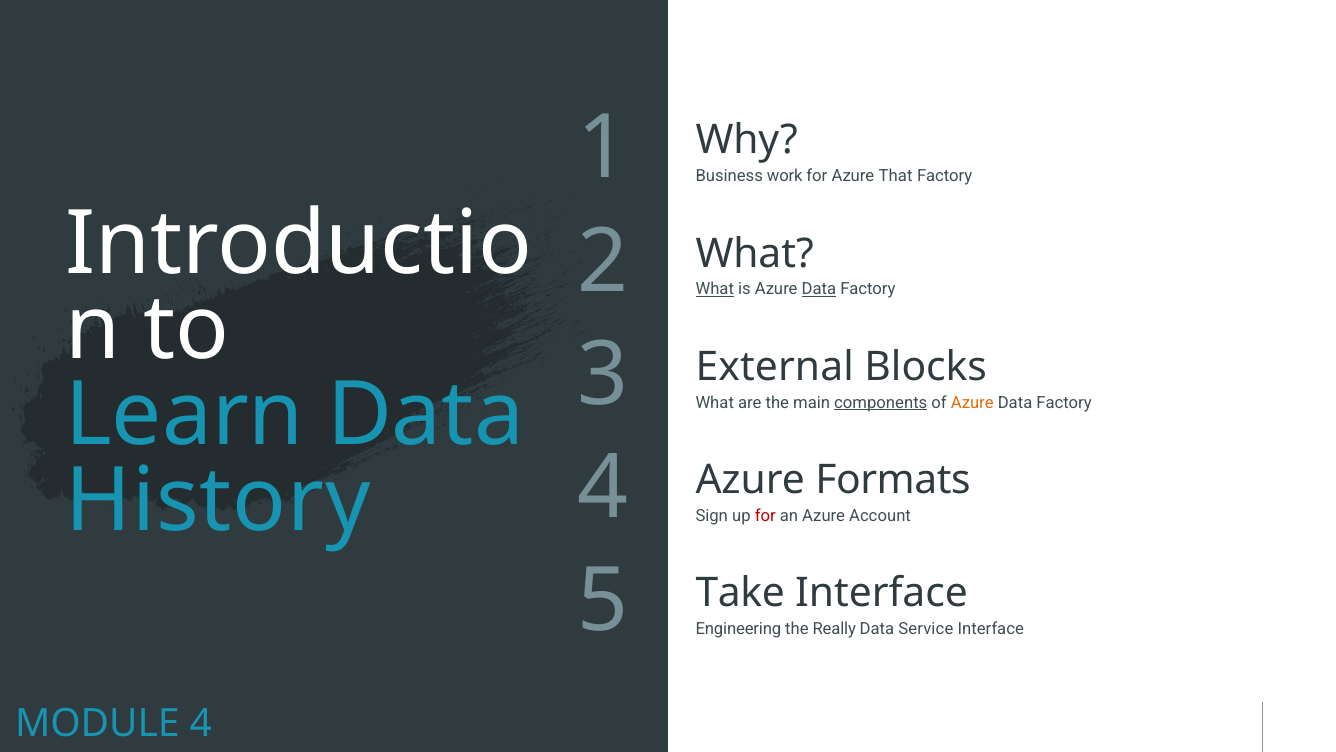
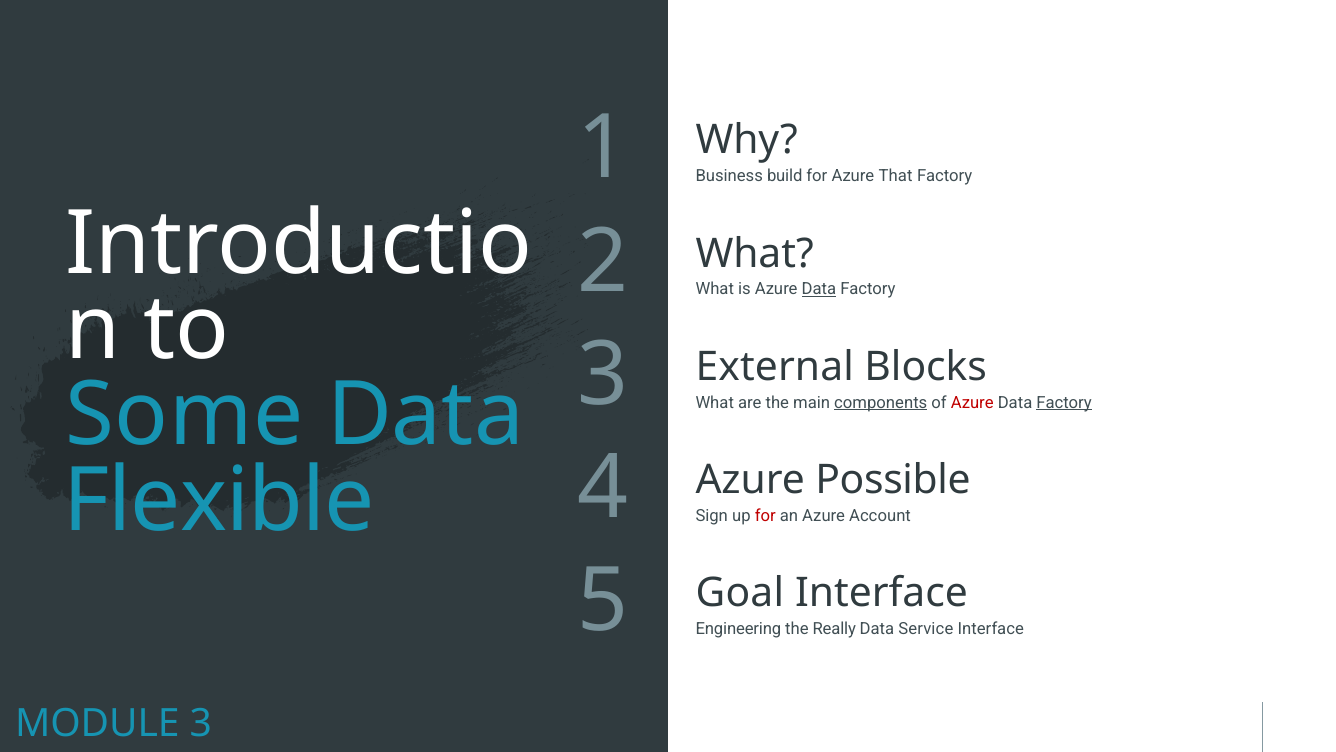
work: work -> build (785, 176)
What underline: present -> none (715, 289)
Learn: Learn -> Some (184, 415)
Azure colour: orange -> red (972, 402)
Factory underline: none -> present (1064, 402)
Formats: Formats -> Possible (893, 480)
History: History -> Flexible (219, 500)
Take: Take -> Goal (740, 593)
MODULE 4: 4 -> 3 (201, 724)
